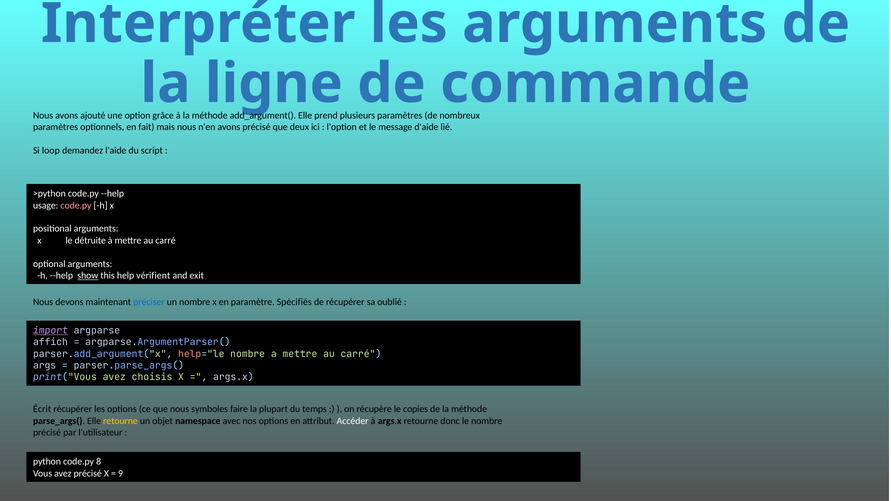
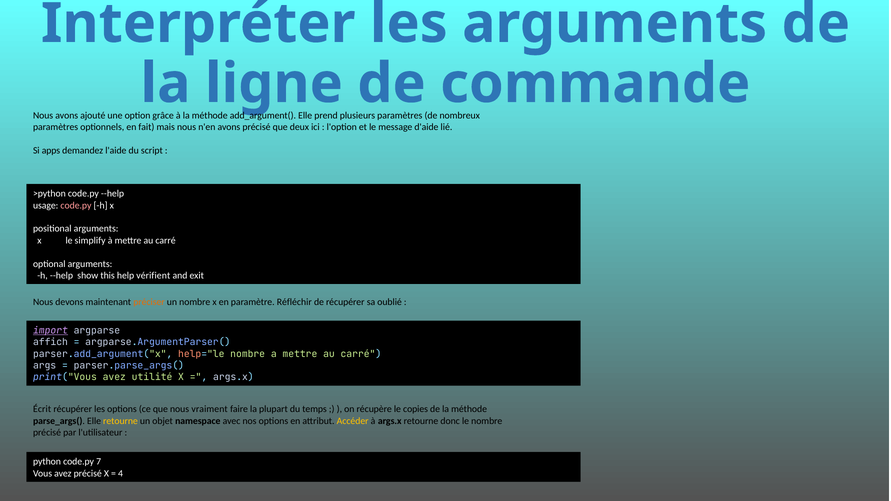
loop: loop -> apps (51, 151)
détruite: détruite -> simplify (90, 241)
show underline: present -> none (88, 276)
préciser colour: blue -> orange (149, 302)
Spécifiés: Spécifiés -> Réfléchir (294, 302)
choisis: choisis -> utilité (152, 377)
symboles: symboles -> vraiment (210, 409)
Accéder colour: white -> yellow (353, 421)
8: 8 -> 7 (99, 462)
9: 9 -> 4 (121, 474)
